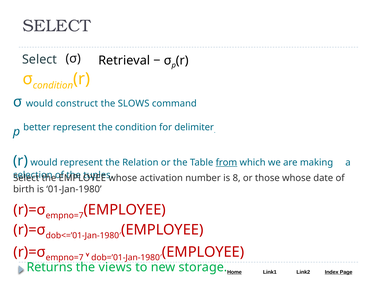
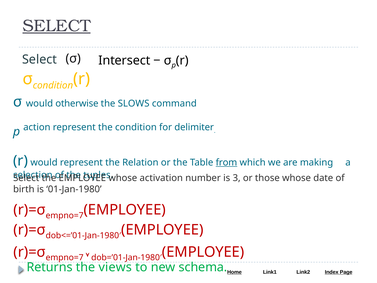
SELECT underline: none -> present (57, 26)
Retrieval: Retrieval -> Intersect (124, 60)
construct: construct -> otherwise (77, 103)
better: better -> action (37, 127)
8: 8 -> 3 (237, 178)
storage: storage -> schema (203, 267)
